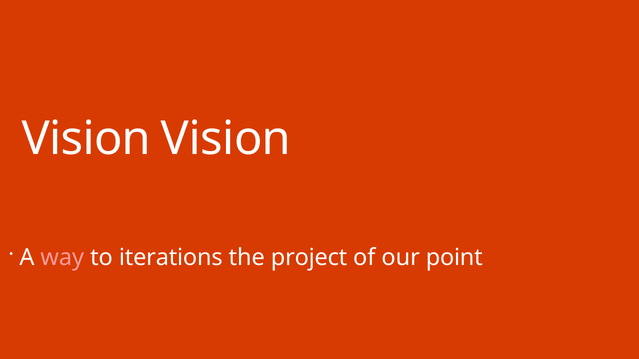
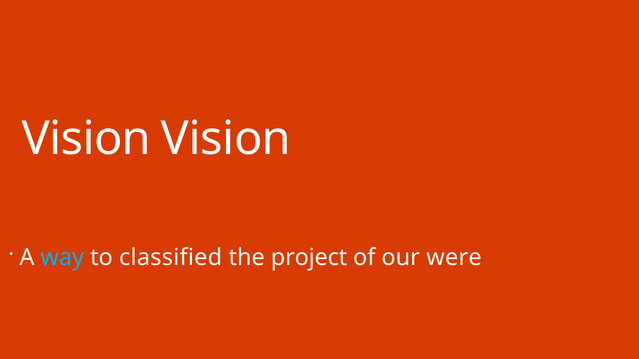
way colour: pink -> light blue (62, 258)
iterations: iterations -> classified (171, 258)
point: point -> were (454, 258)
